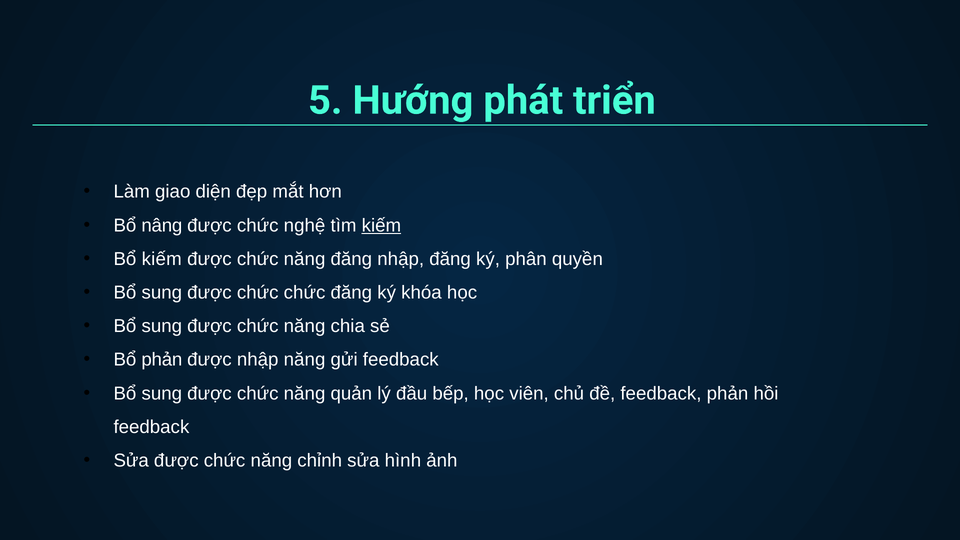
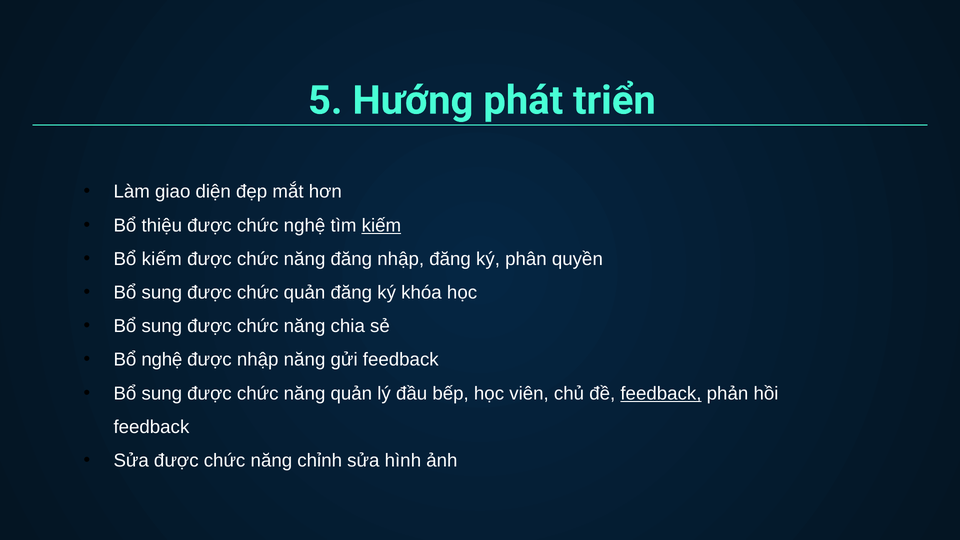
nâng: nâng -> thiệu (162, 225)
chức chức: chức -> quản (305, 293)
Bổ phản: phản -> nghệ (162, 360)
feedback underline: none -> present (661, 393)
